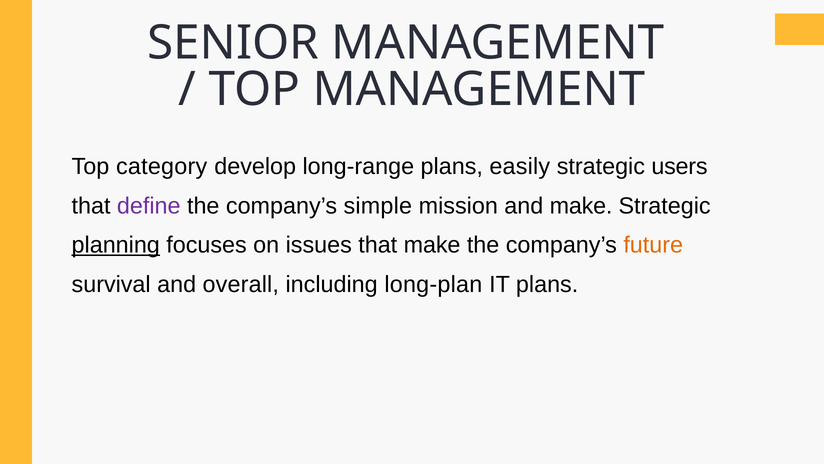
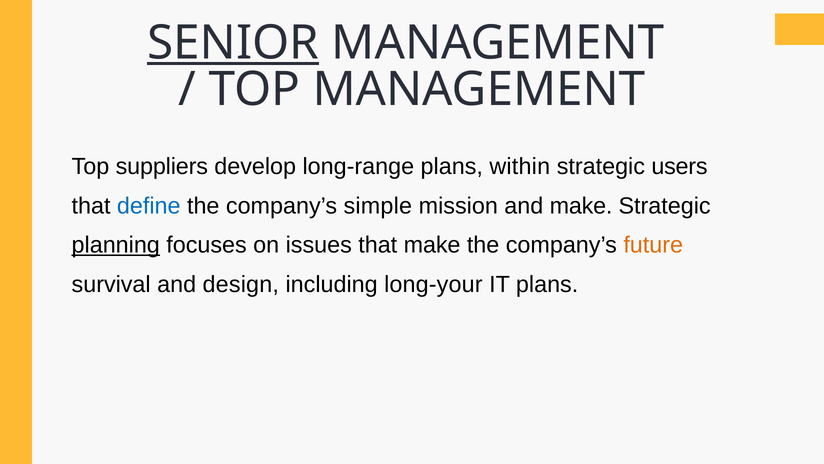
SENIOR underline: none -> present (233, 43)
category: category -> suppliers (162, 166)
easily: easily -> within (520, 166)
define colour: purple -> blue (149, 206)
overall: overall -> design (241, 284)
long-plan: long-plan -> long-your (433, 284)
